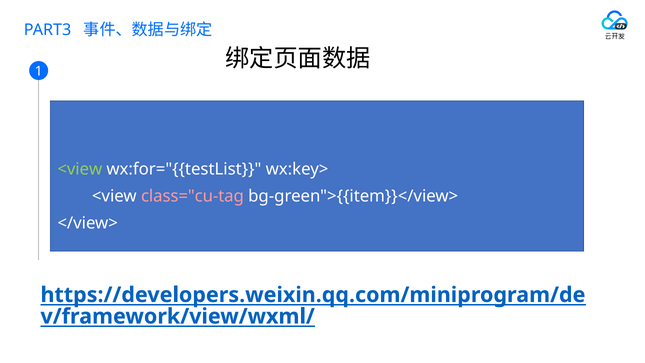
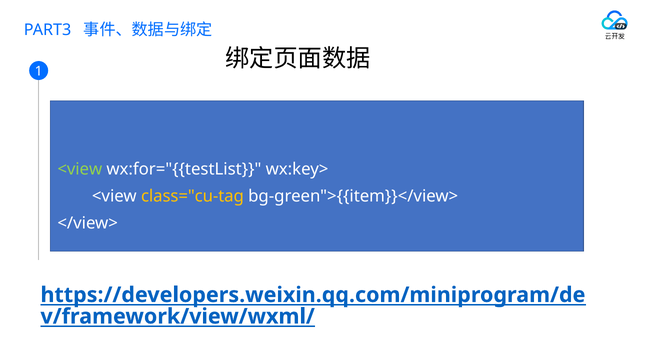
class="cu-tag colour: pink -> yellow (192, 196)
